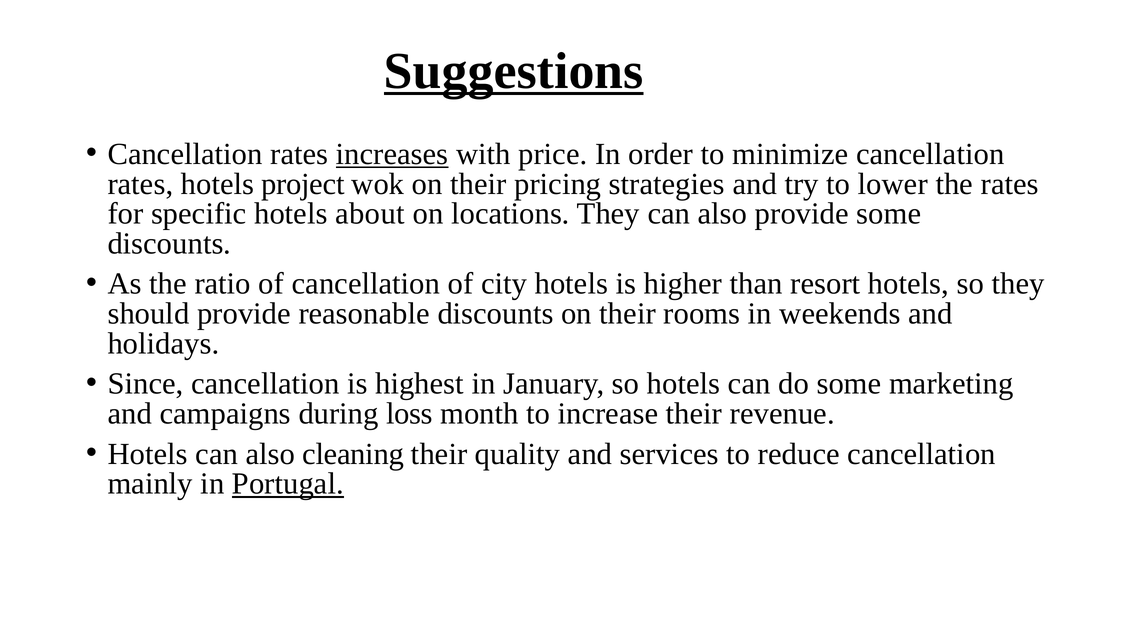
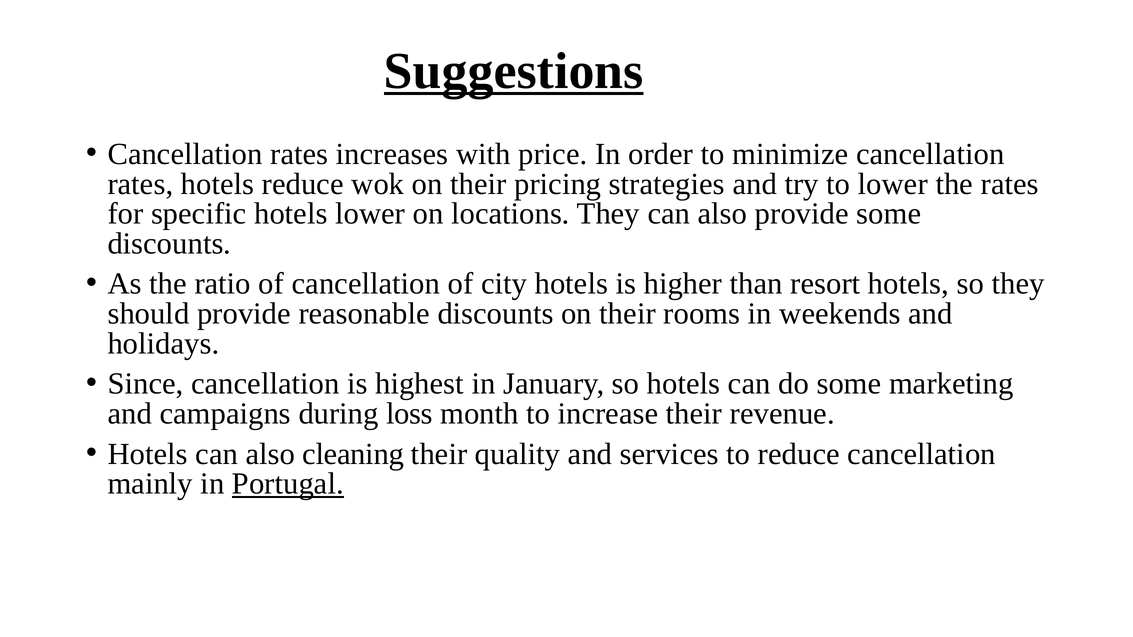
increases underline: present -> none (392, 154)
hotels project: project -> reduce (303, 184)
hotels about: about -> lower (370, 214)
